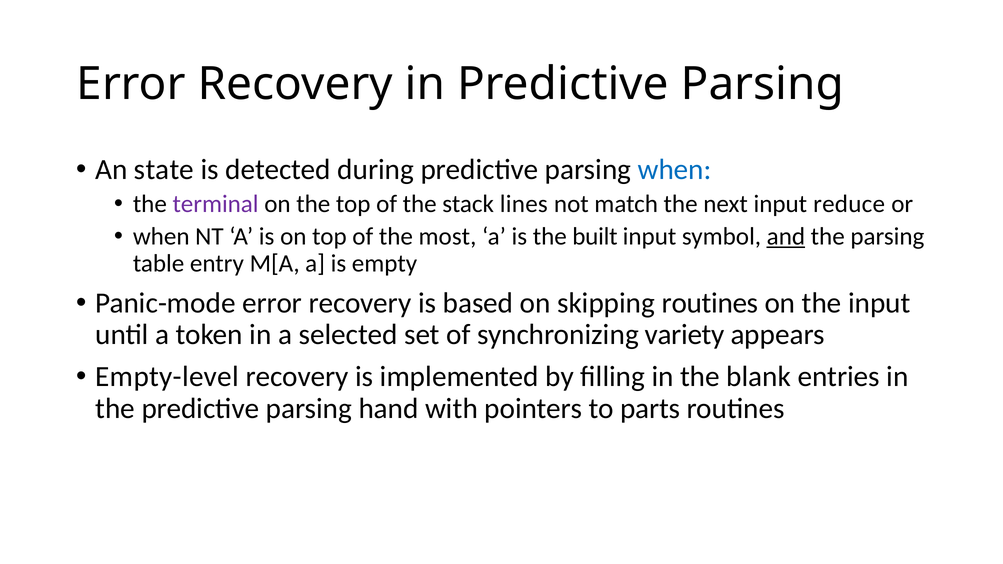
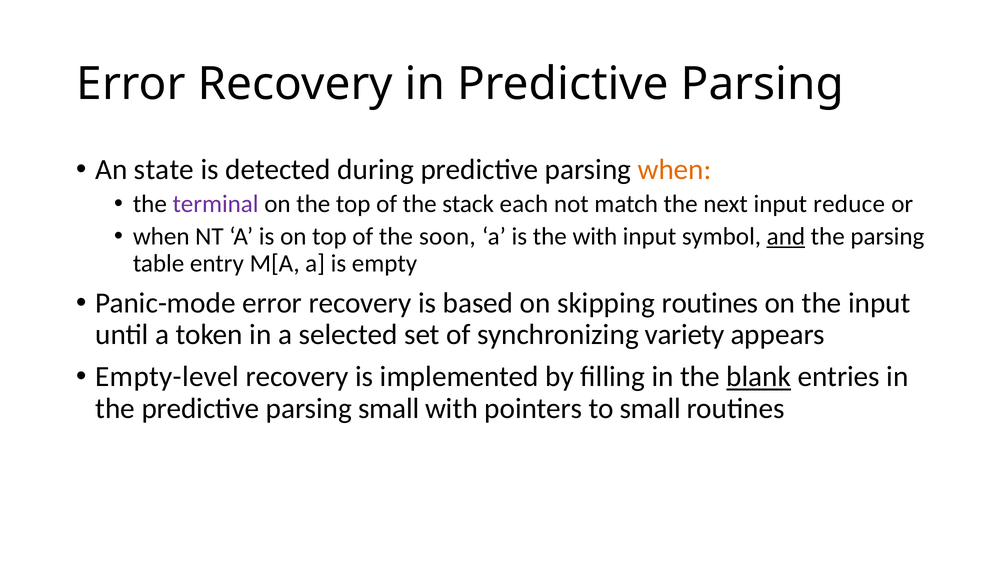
when colour: blue -> orange (675, 170)
lines: lines -> each (524, 204)
most: most -> soon (447, 236)
the built: built -> with (595, 236)
blank underline: none -> present (759, 377)
parsing hand: hand -> small (389, 409)
to parts: parts -> small (650, 409)
